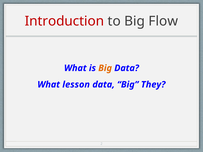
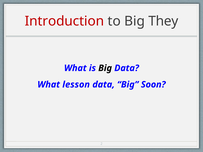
Flow: Flow -> They (163, 21)
Big colour: orange -> black (105, 68)
They: They -> Soon (153, 85)
